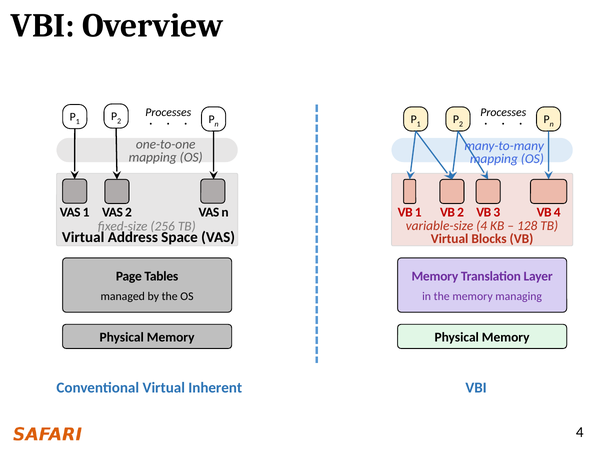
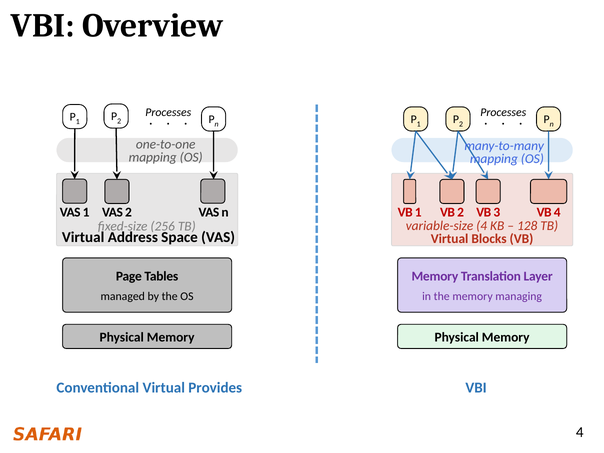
Inherent: Inherent -> Provides (215, 388)
